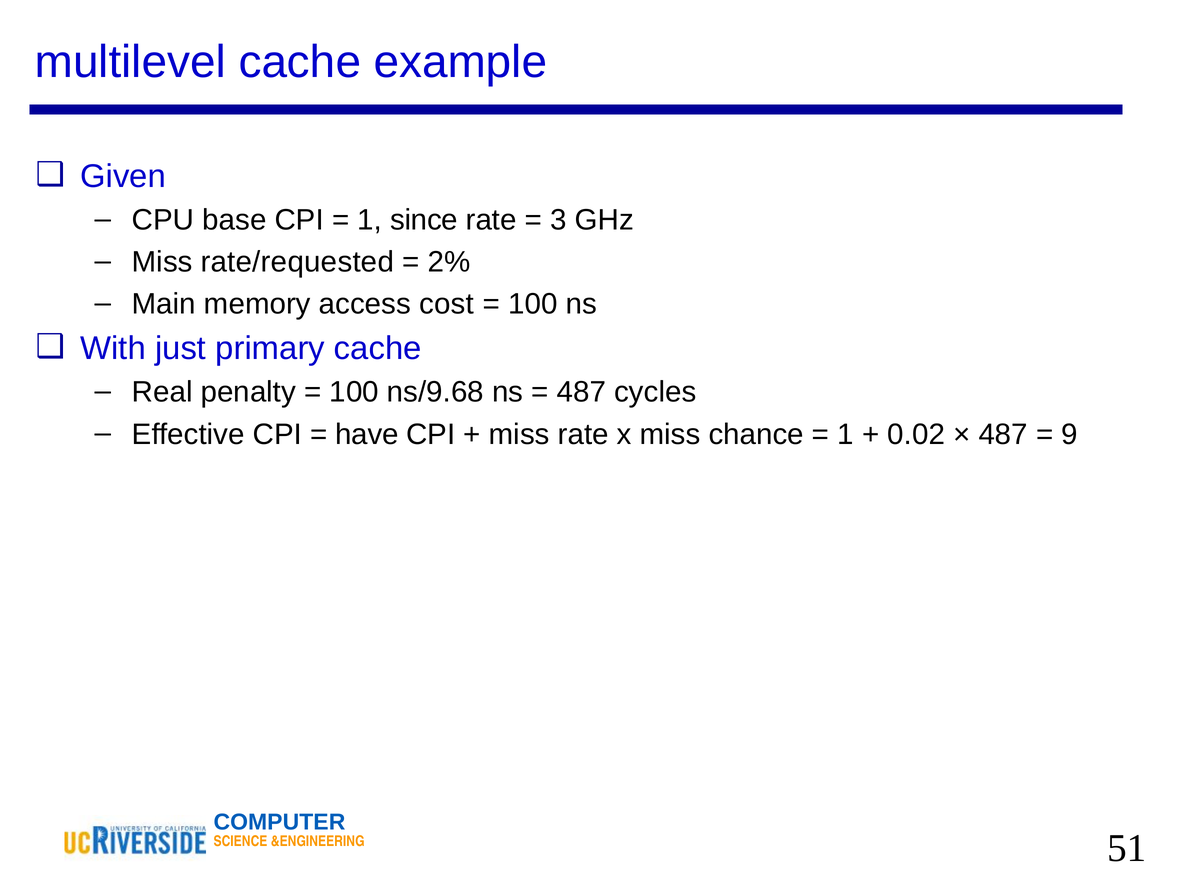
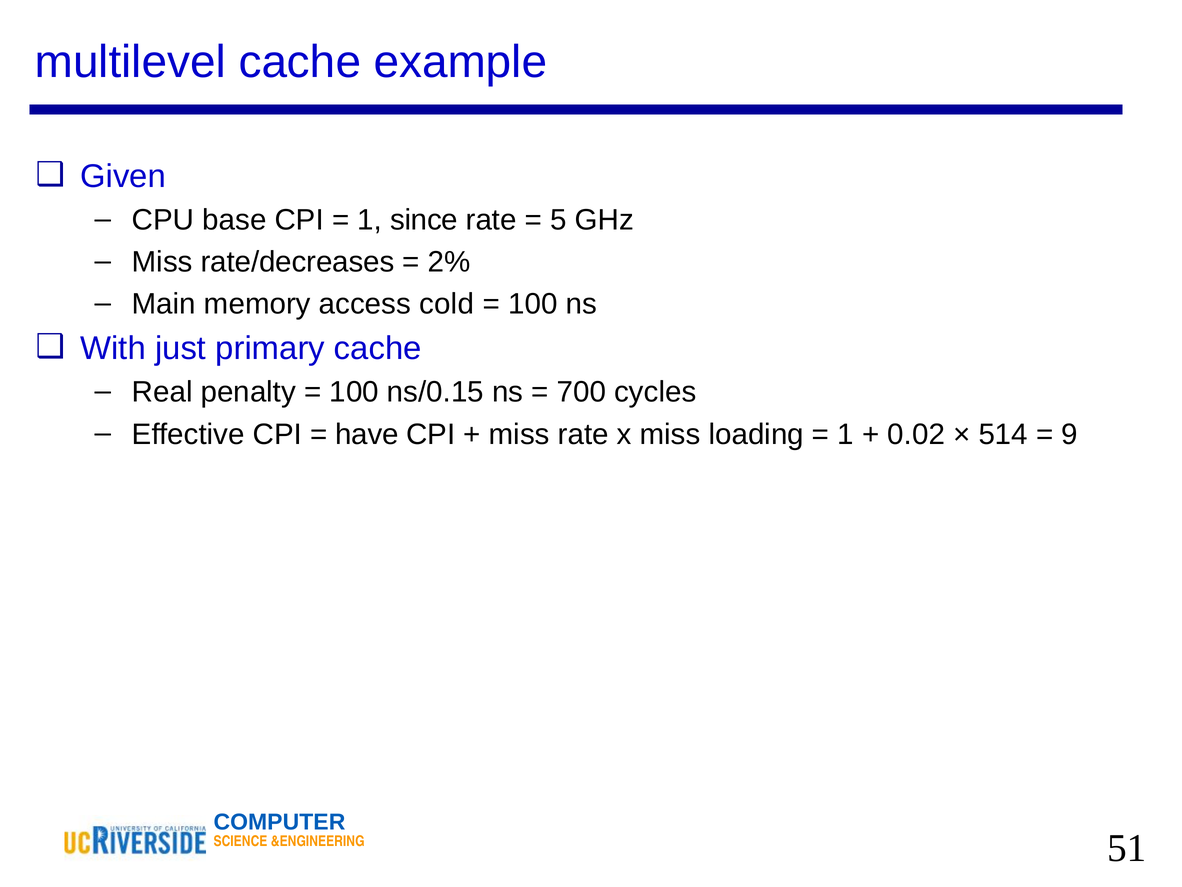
3: 3 -> 5 (558, 220)
rate/requested: rate/requested -> rate/decreases (298, 262)
cost: cost -> cold (447, 304)
ns/9.68: ns/9.68 -> ns/0.15 (435, 392)
487: 487 -> 700 (581, 392)
chance: chance -> loading (756, 434)
487: 487 -> 514 (1003, 434)
